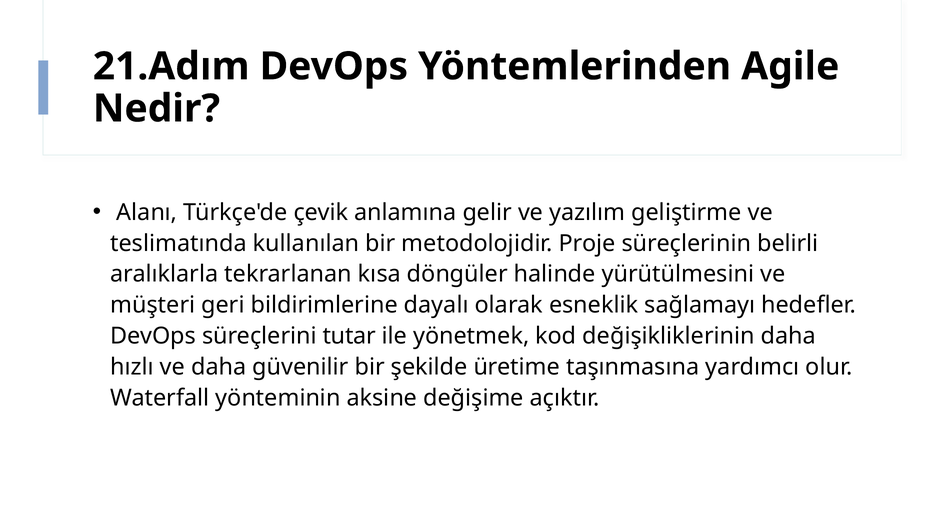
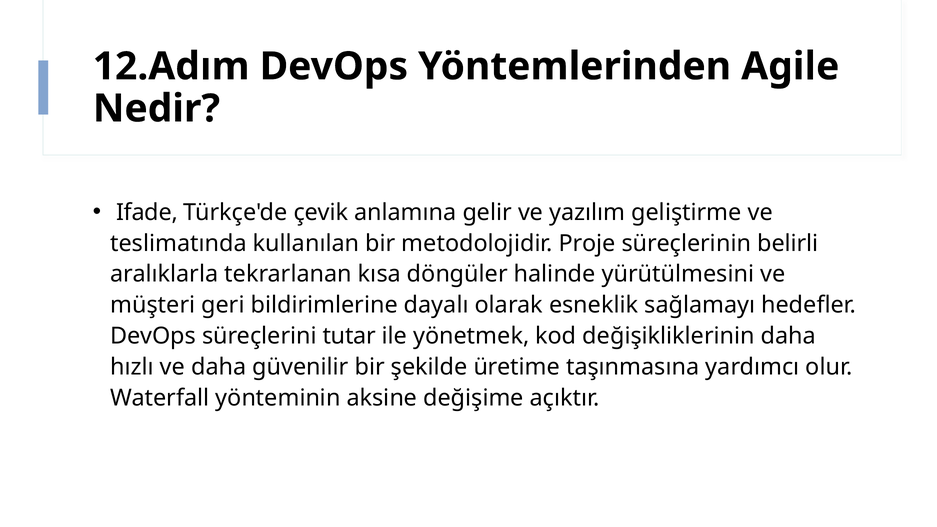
21.Adım: 21.Adım -> 12.Adım (171, 66)
Alanı: Alanı -> Ifade (147, 212)
